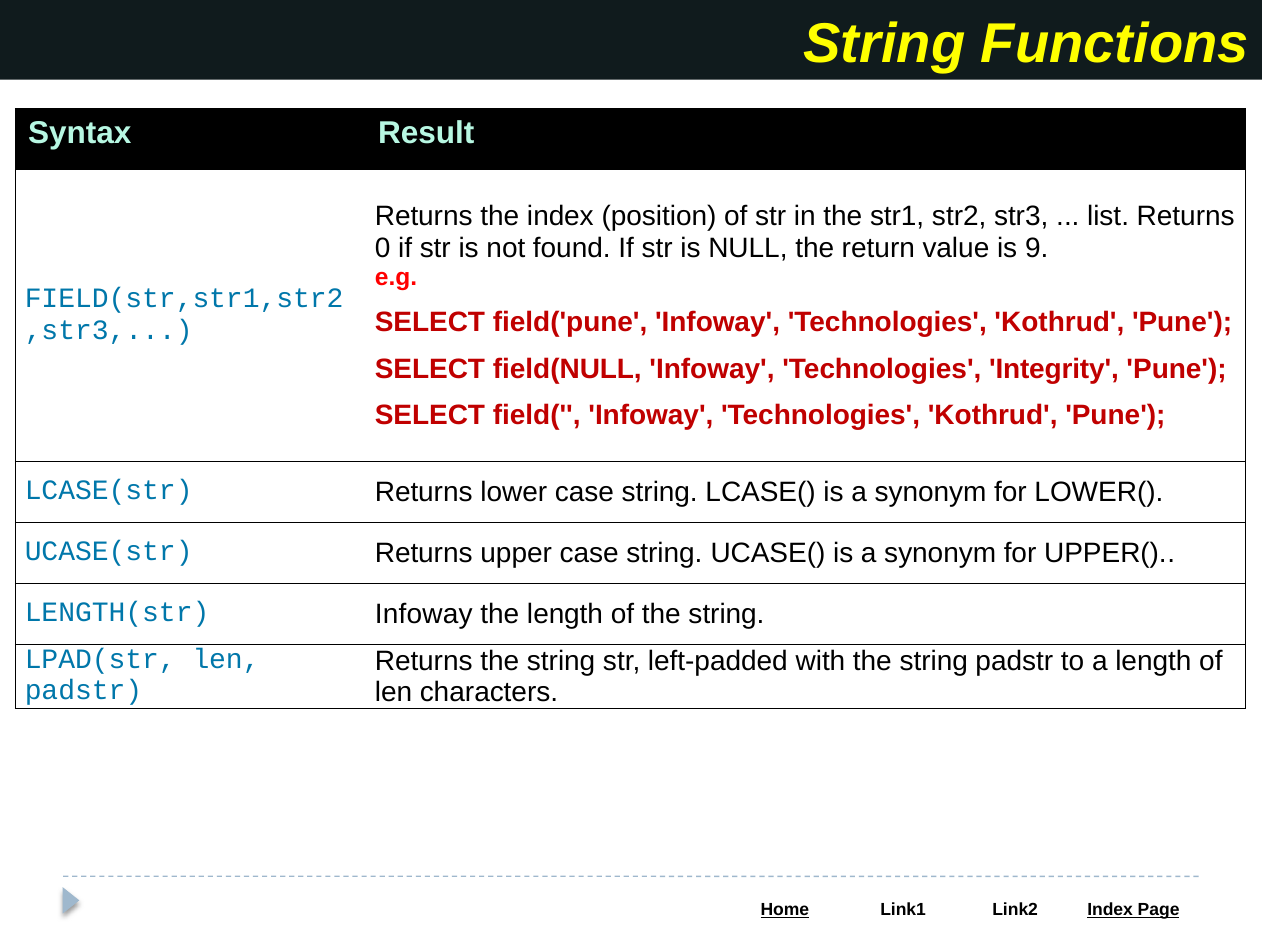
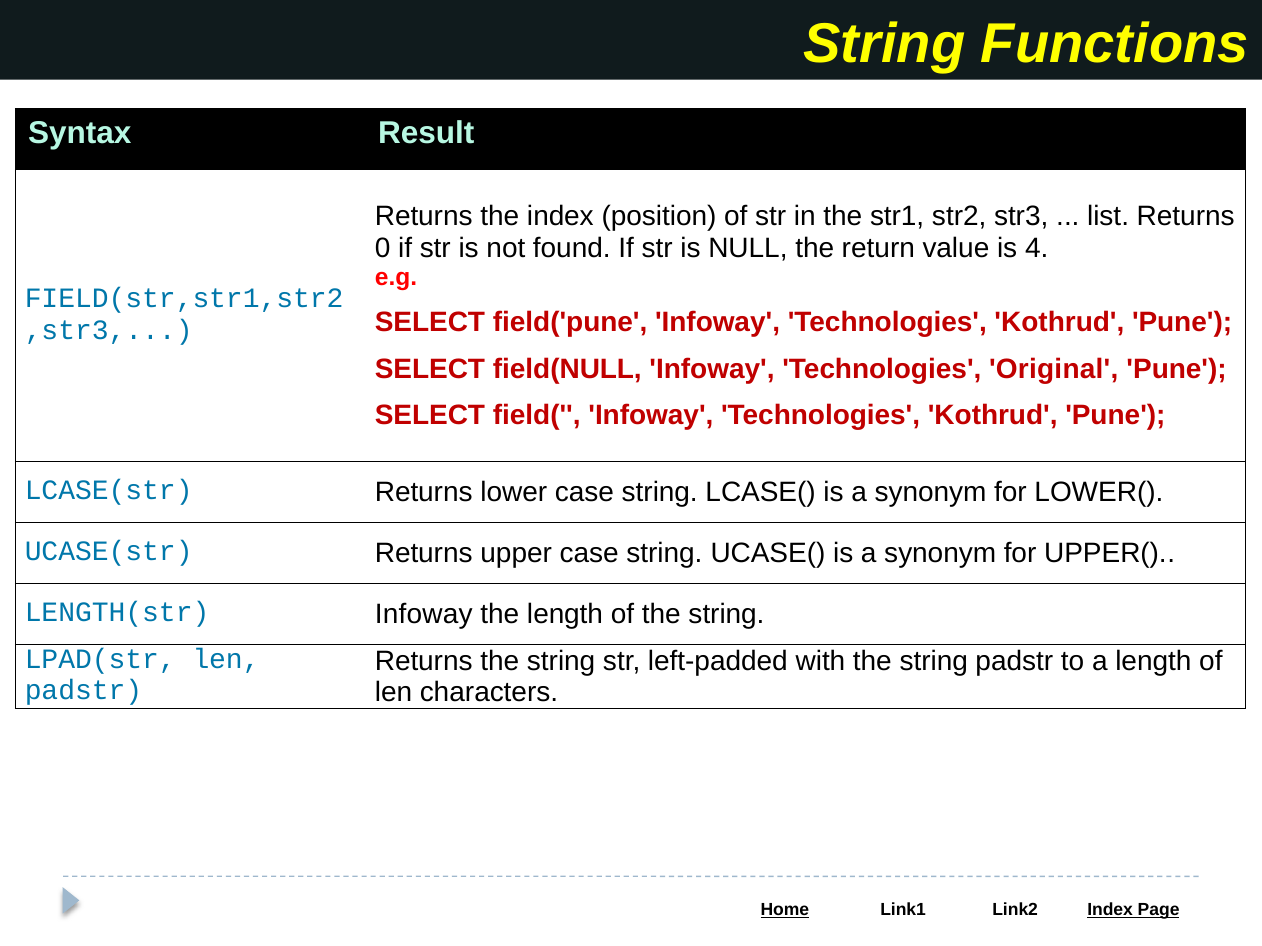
9: 9 -> 4 (1037, 248)
Integrity: Integrity -> Original (1054, 369)
